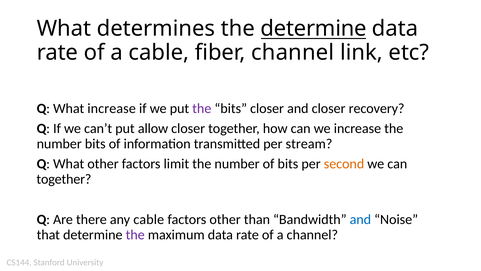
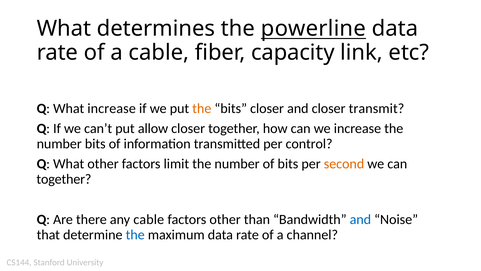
the determine: determine -> powerline (313, 29)
fiber channel: channel -> capacity (293, 52)
the colour: purple -> orange (202, 108)
recovery: recovery -> transmit (376, 108)
stream: stream -> control (309, 144)
the colour: purple -> blue (135, 234)
